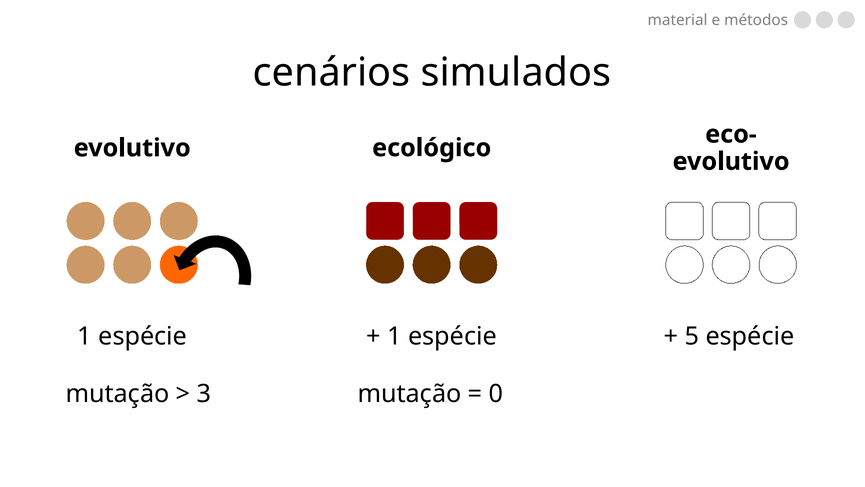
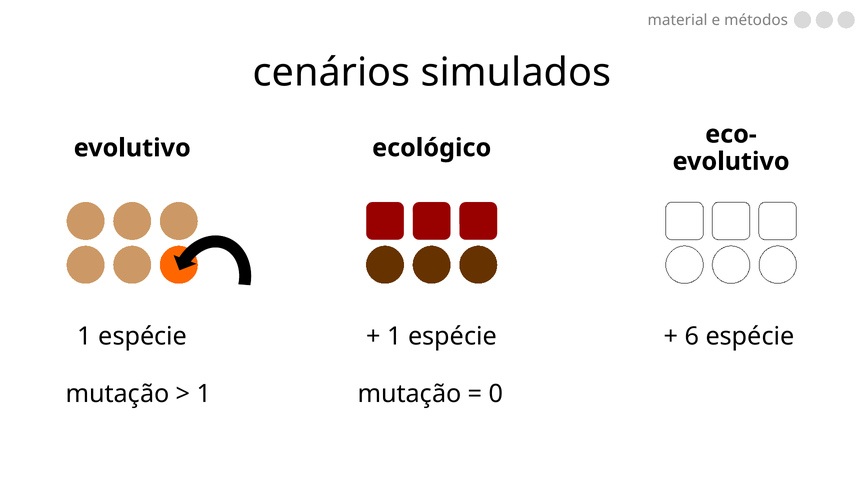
5: 5 -> 6 (692, 336)
3: 3 -> 1 (204, 394)
